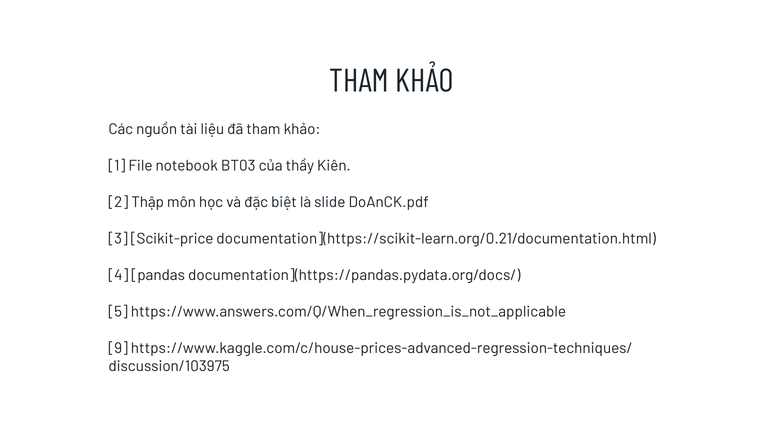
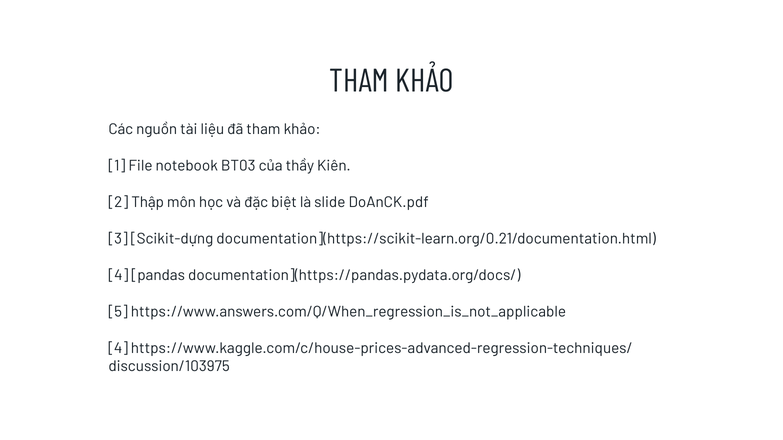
Scikit-price: Scikit-price -> Scikit-dựng (172, 239)
9: 9 -> 4 (118, 348)
